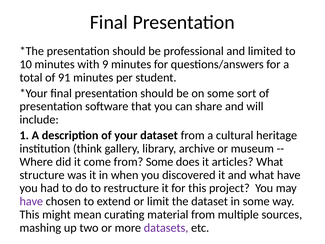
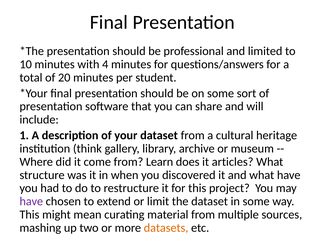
9: 9 -> 4 (105, 64)
91: 91 -> 20 (64, 77)
from Some: Some -> Learn (160, 162)
datasets colour: purple -> orange (166, 228)
